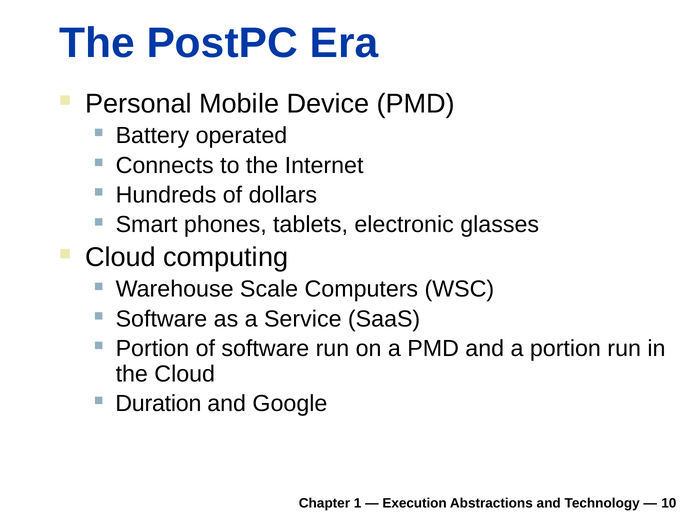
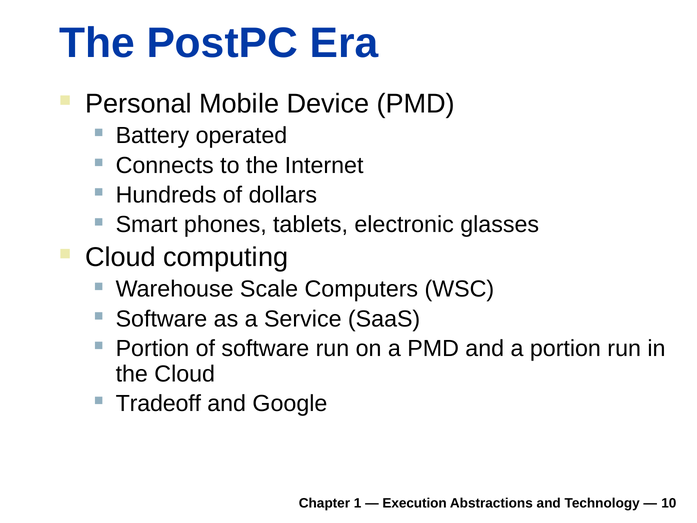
Duration: Duration -> Tradeoff (158, 403)
